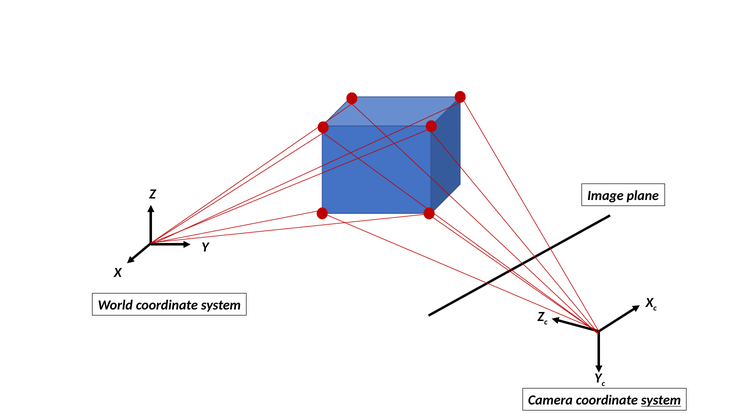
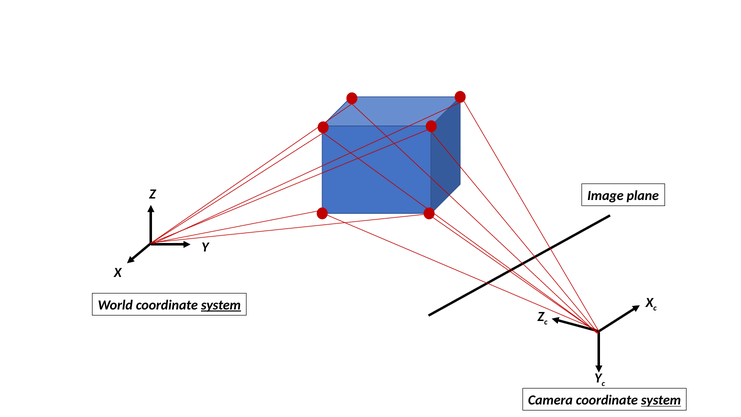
system underline: none -> present (221, 305)
